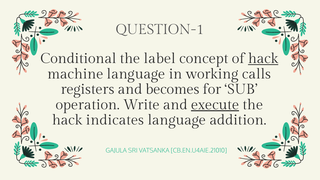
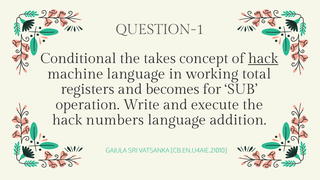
label: label -> takes (160, 59)
calls: calls -> total (257, 74)
execute underline: present -> none (215, 105)
indicates: indicates -> numbers (115, 120)
